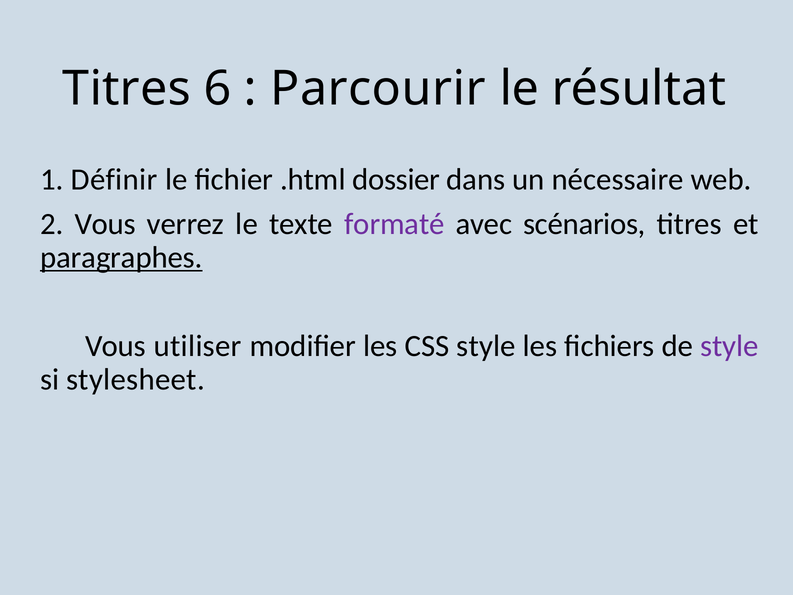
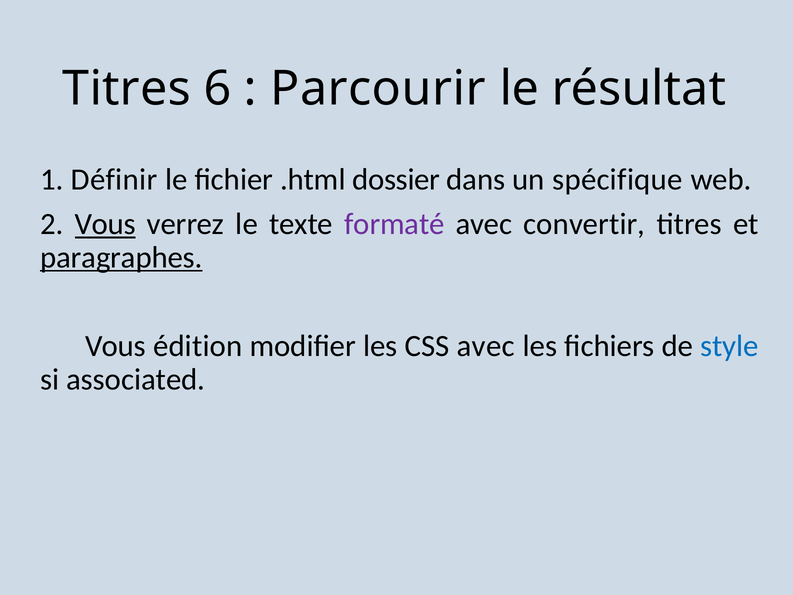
nécessaire: nécessaire -> spécifique (617, 180)
Vous underline: none -> present (105, 224)
scénarios: scénarios -> convertir (584, 224)
utiliser: utiliser -> édition (198, 346)
CSS style: style -> avec (486, 346)
style colour: purple -> blue (729, 346)
stylesheet: stylesheet -> associated (136, 379)
